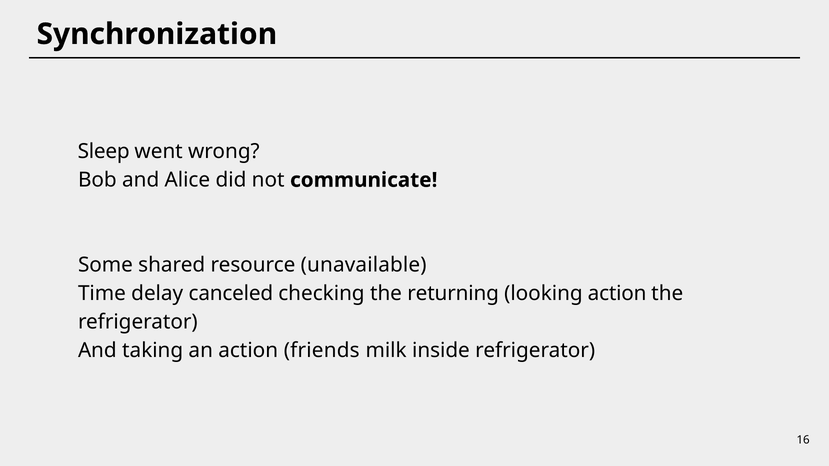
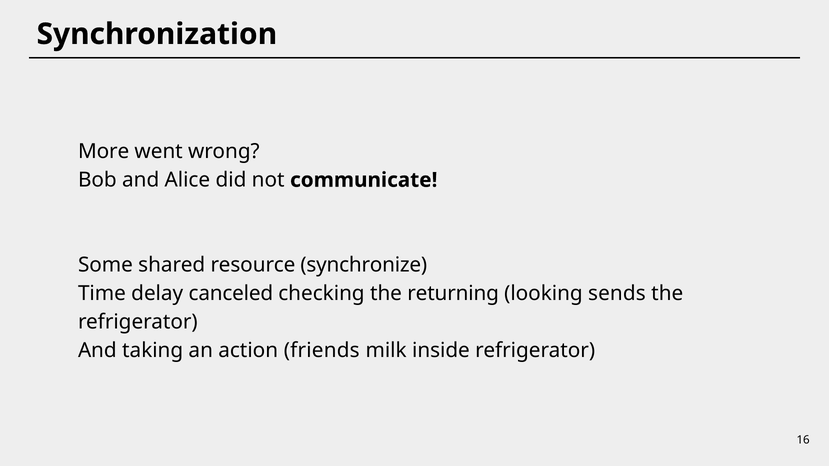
Sleep: Sleep -> More (104, 152)
unavailable: unavailable -> synchronize (364, 265)
looking action: action -> sends (617, 294)
